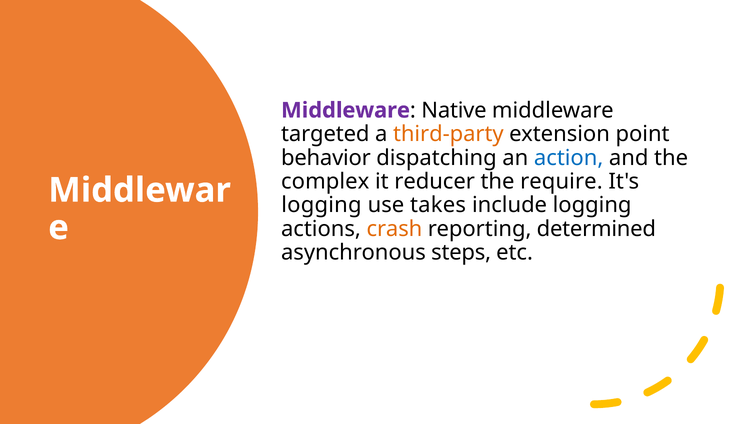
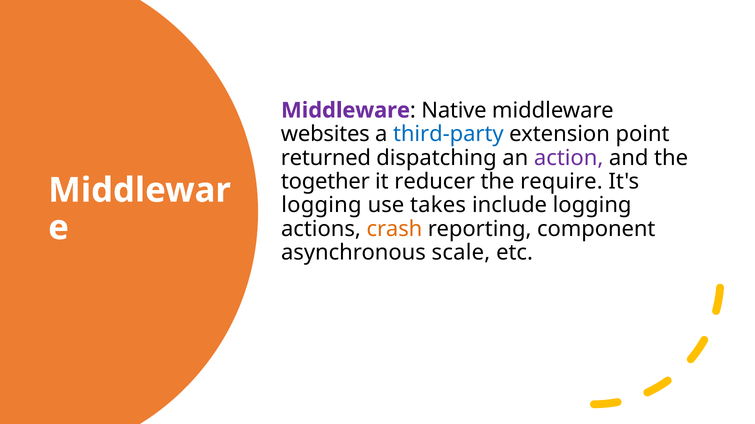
targeted: targeted -> websites (325, 134)
third-party colour: orange -> blue (448, 134)
behavior: behavior -> returned (326, 158)
action colour: blue -> purple (569, 158)
complex: complex -> together (325, 182)
determined: determined -> component (596, 229)
steps: steps -> scale (461, 253)
